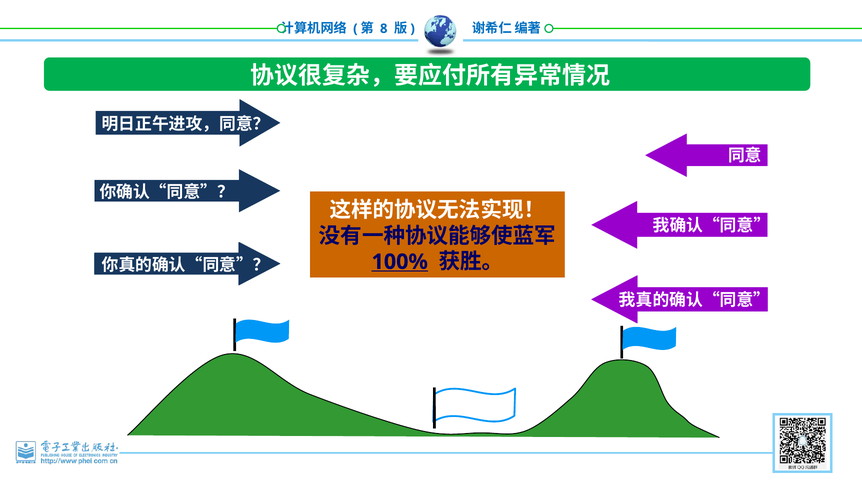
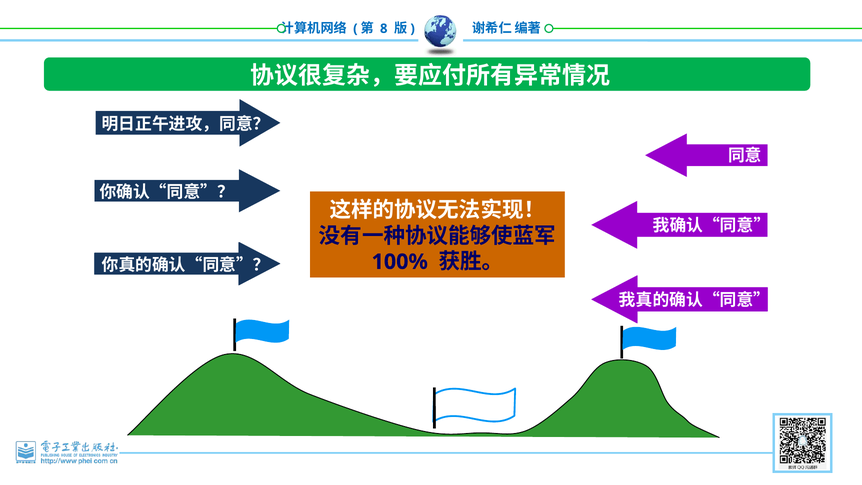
100% underline: present -> none (400, 262)
